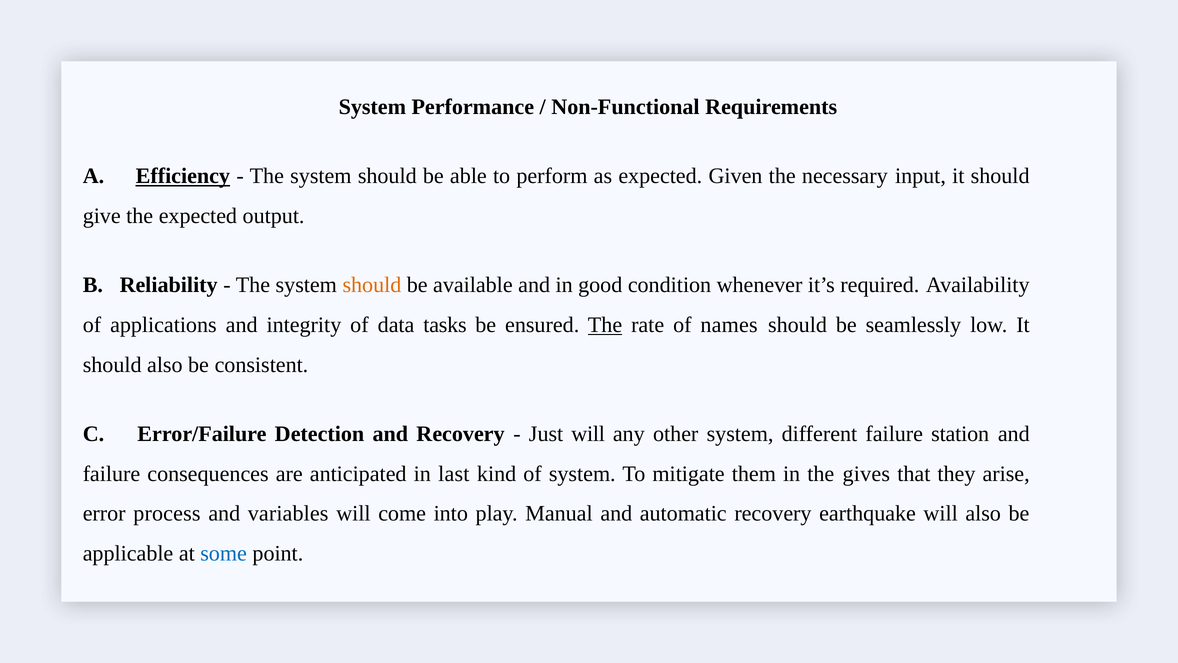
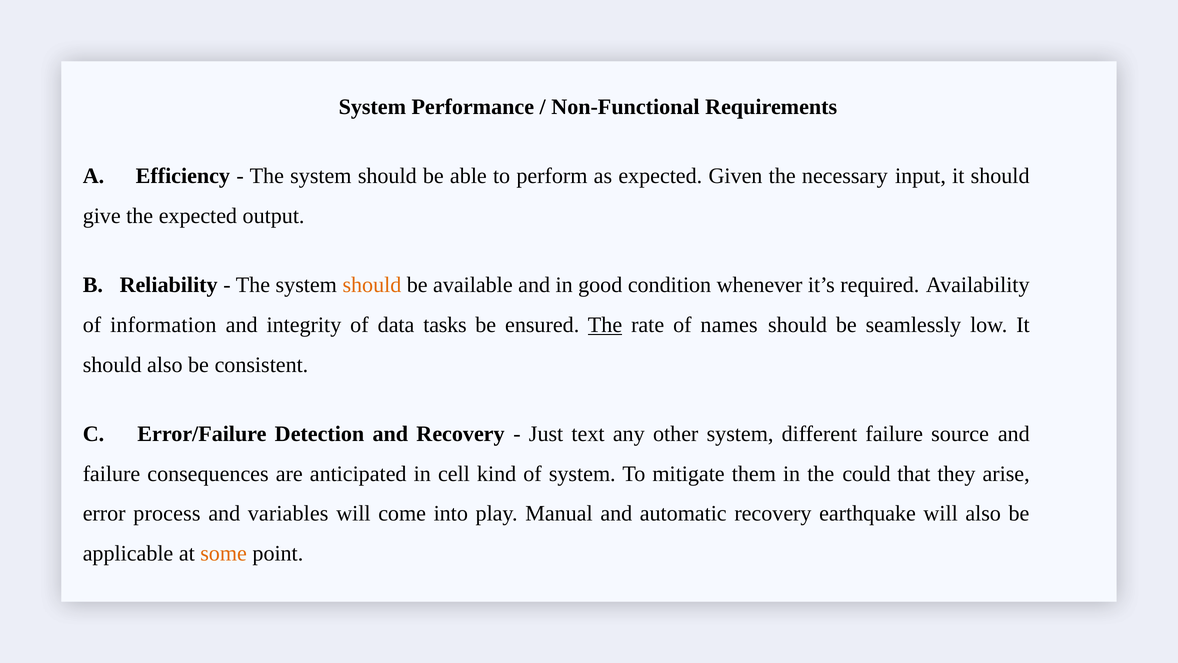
Efficiency underline: present -> none (183, 176)
applications: applications -> information (163, 325)
Just will: will -> text (588, 434)
station: station -> source (960, 434)
last: last -> cell (454, 473)
gives: gives -> could (866, 473)
some colour: blue -> orange (224, 553)
